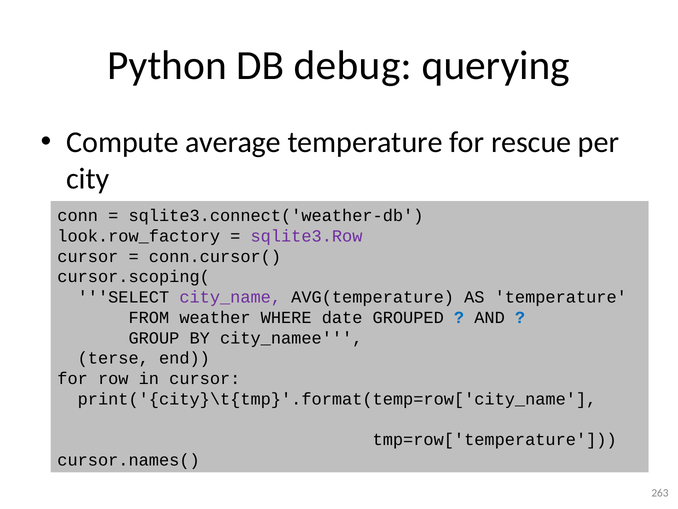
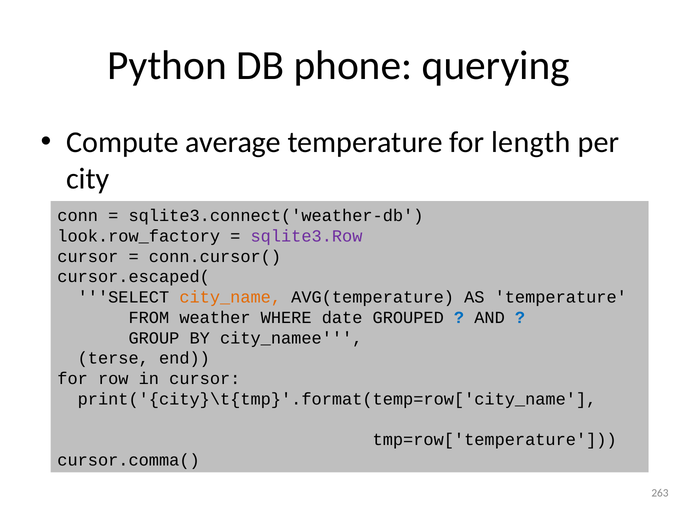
debug: debug -> phone (353, 66)
rescue: rescue -> length (531, 142)
cursor.scoping(: cursor.scoping( -> cursor.escaped( (134, 277)
city_name colour: purple -> orange (230, 297)
cursor.names(: cursor.names( -> cursor.comma( (129, 460)
